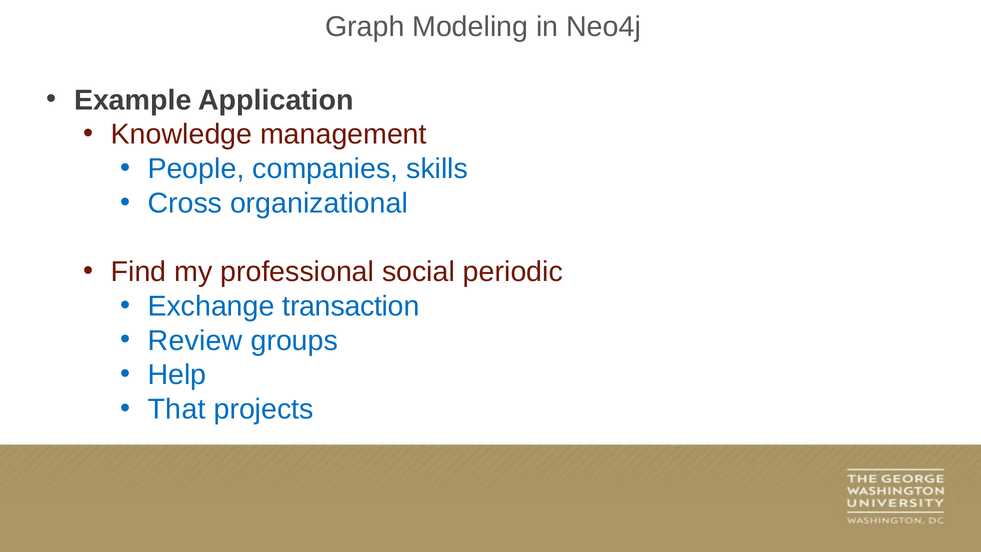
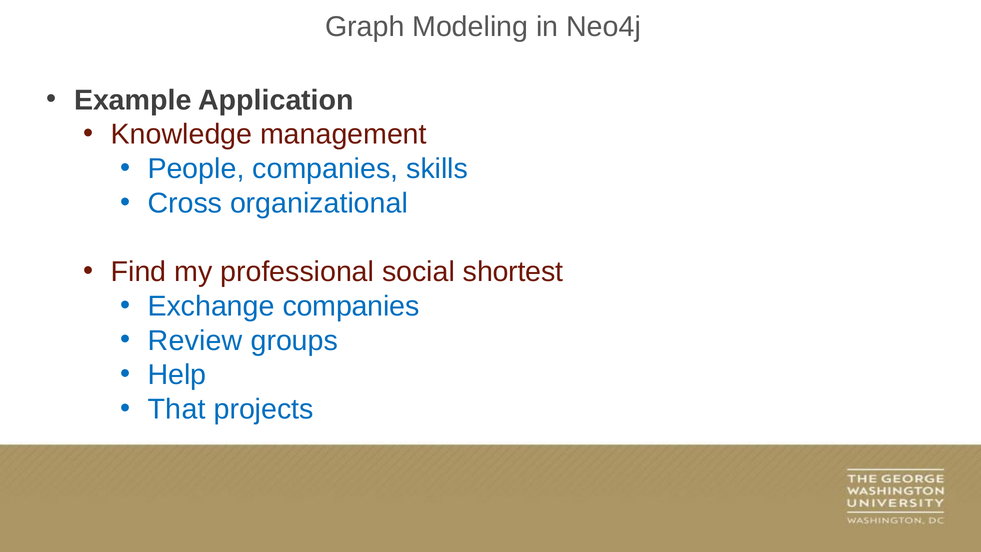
periodic: periodic -> shortest (513, 272)
Exchange transaction: transaction -> companies (351, 306)
